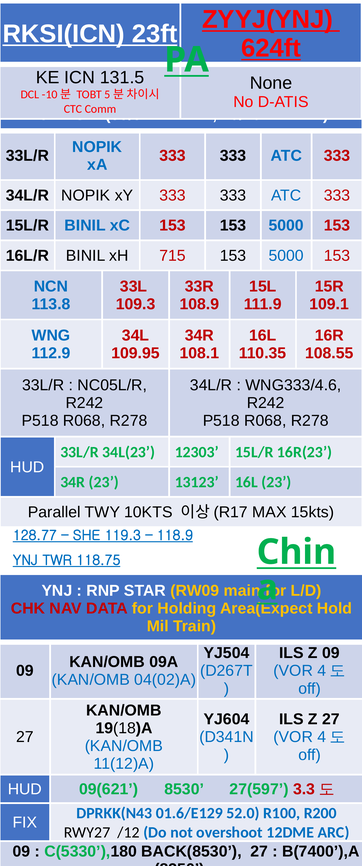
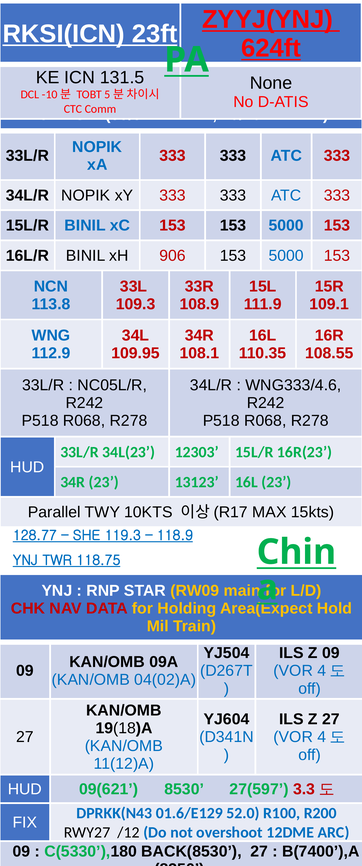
715: 715 -> 906 (172, 256)
